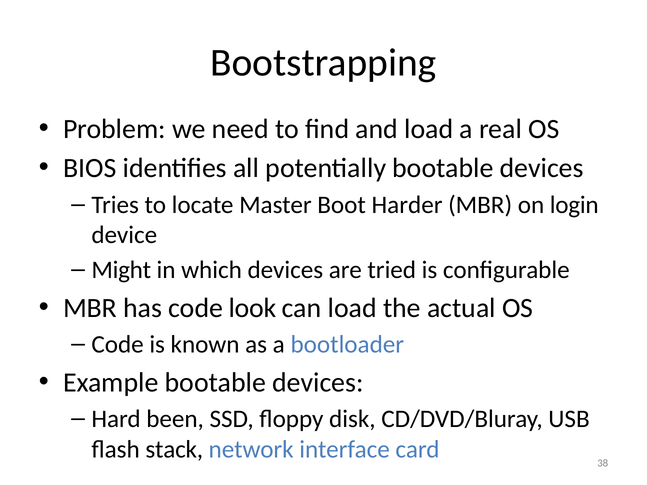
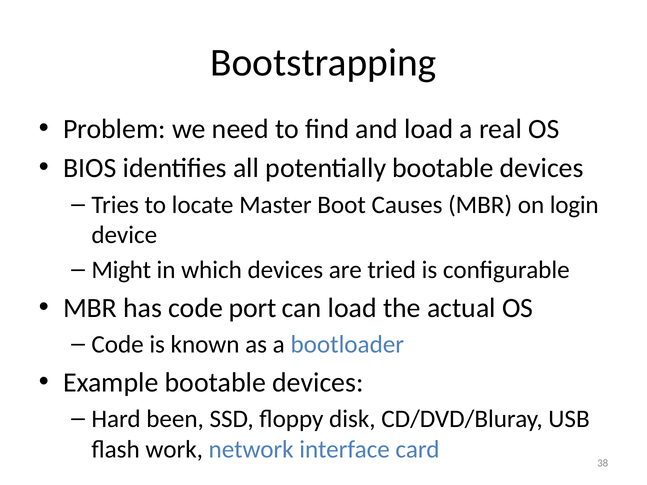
Harder: Harder -> Causes (407, 205)
look: look -> port (253, 308)
stack: stack -> work (174, 449)
